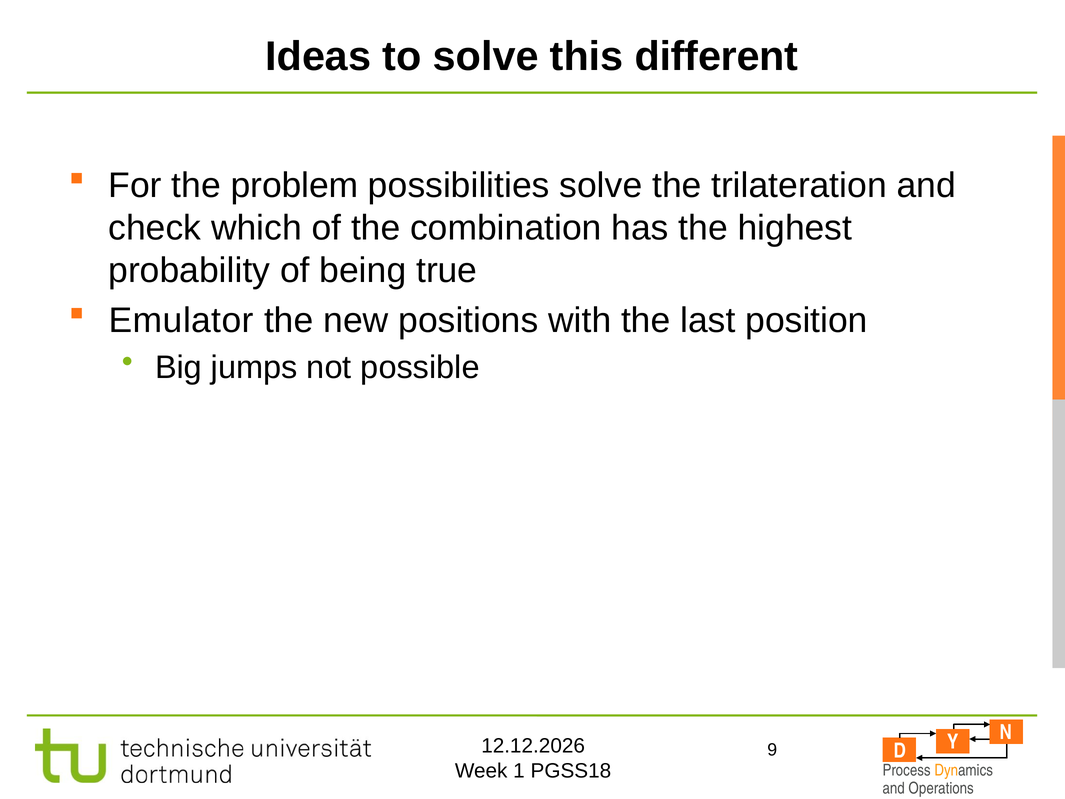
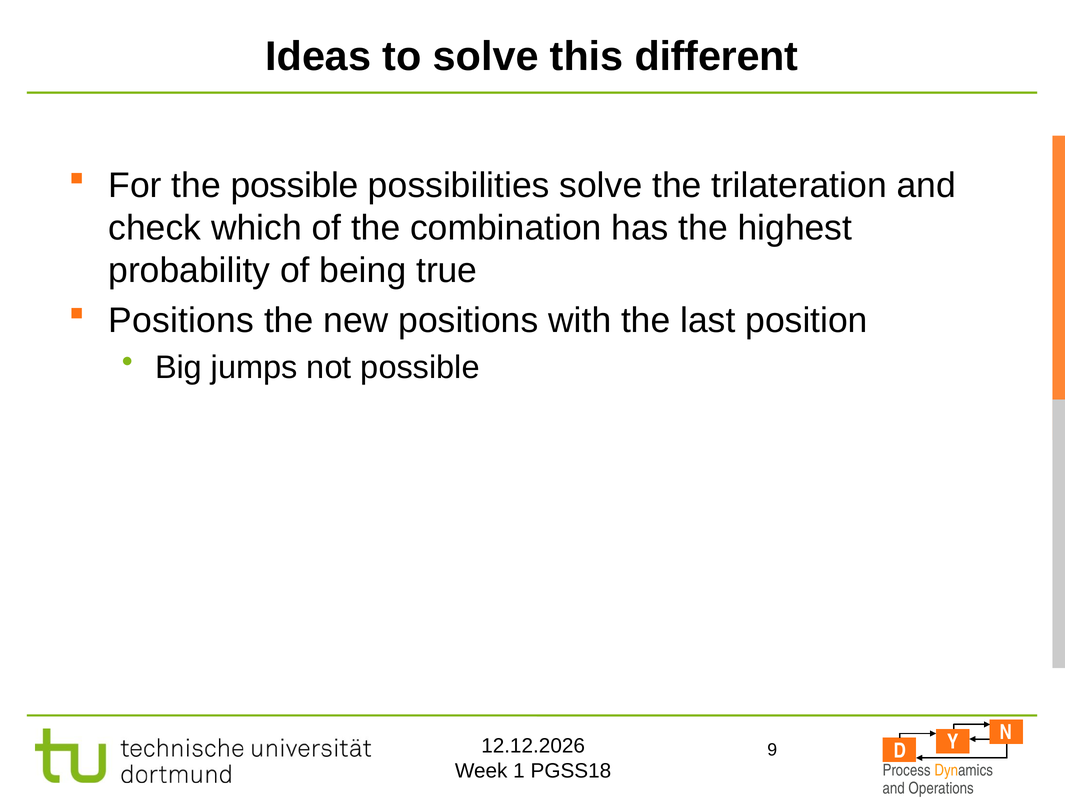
the problem: problem -> possible (295, 185)
Emulator: Emulator -> Positions (181, 320)
